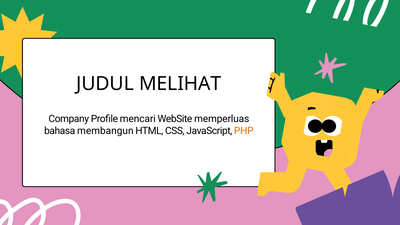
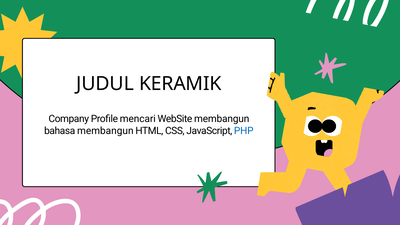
MELIHAT: MELIHAT -> KERAMIK (180, 84)
WebSite memperluas: memperluas -> membangun (222, 119)
PHP colour: orange -> blue (244, 131)
